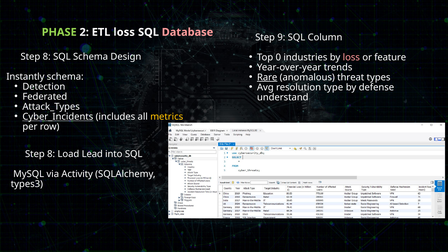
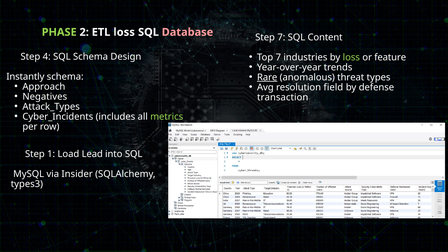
Step 9: 9 -> 7 (281, 37)
Column: Column -> Content (325, 37)
Top 0: 0 -> 7 (278, 57)
loss colour: pink -> light green (351, 57)
8: 8 -> 4 (47, 57)
Detection: Detection -> Approach (44, 87)
type: type -> field (333, 87)
Federated: Federated -> Negatives (45, 97)
understand: understand -> transaction (283, 97)
Cyber_Incidents underline: present -> none (58, 117)
metrics colour: yellow -> light green (167, 117)
8: 8 -> 1 (51, 154)
Activity: Activity -> Insider (77, 174)
